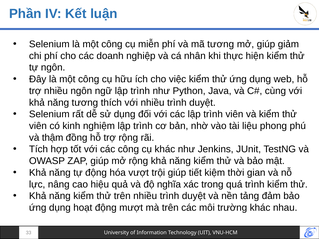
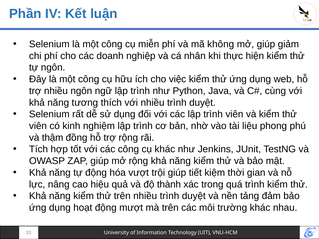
mã tương: tương -> không (221, 44)
nghĩa: nghĩa -> thành (169, 185)
